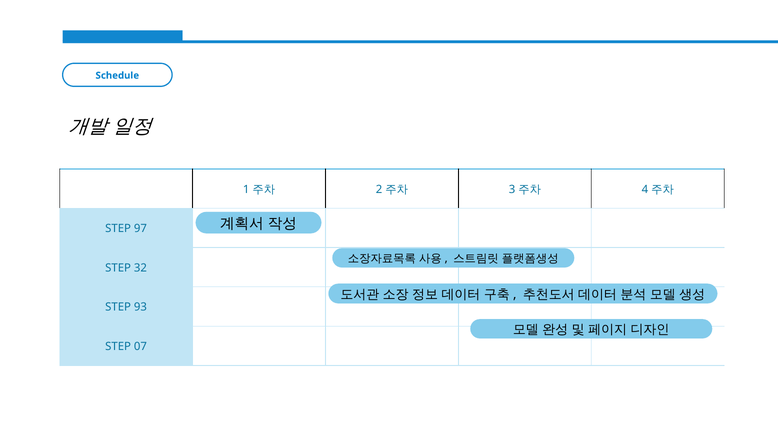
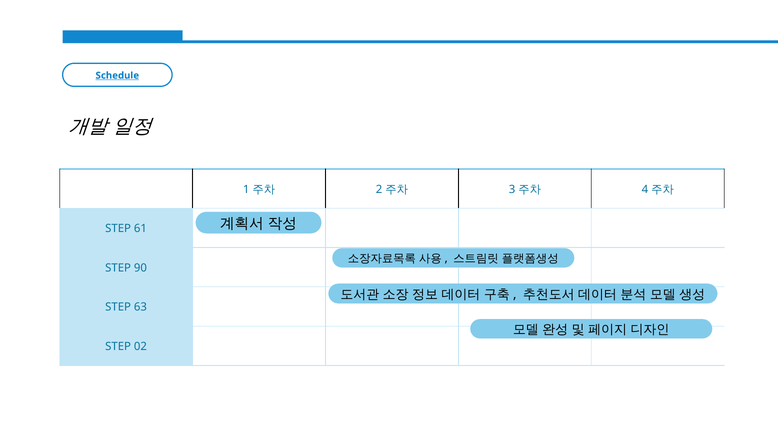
Schedule underline: none -> present (117, 75)
97: 97 -> 61 (140, 228)
32: 32 -> 90 (140, 268)
93: 93 -> 63 (140, 307)
07: 07 -> 02 (140, 346)
